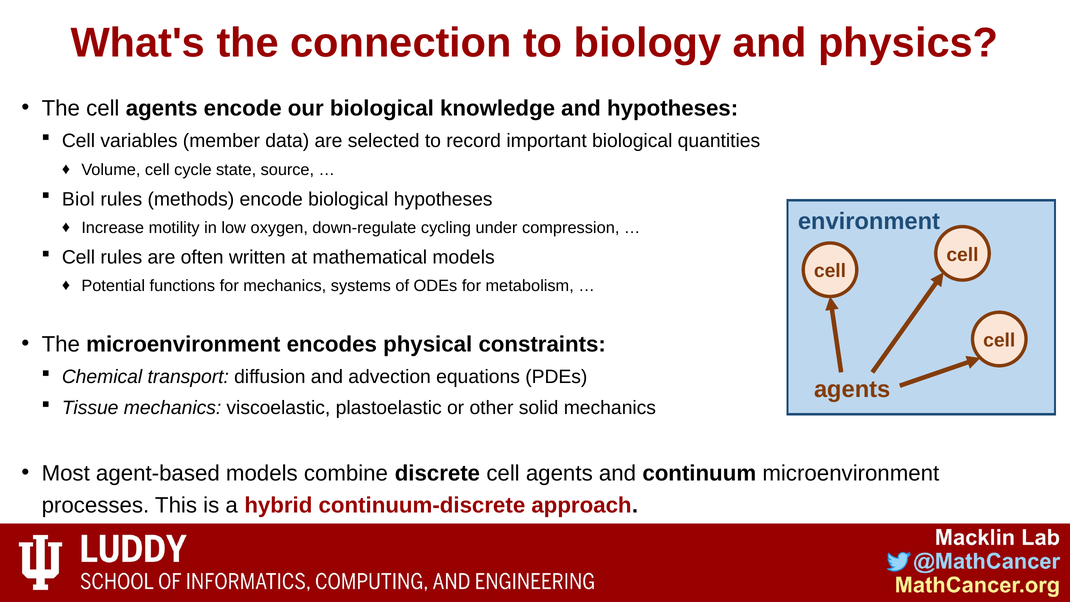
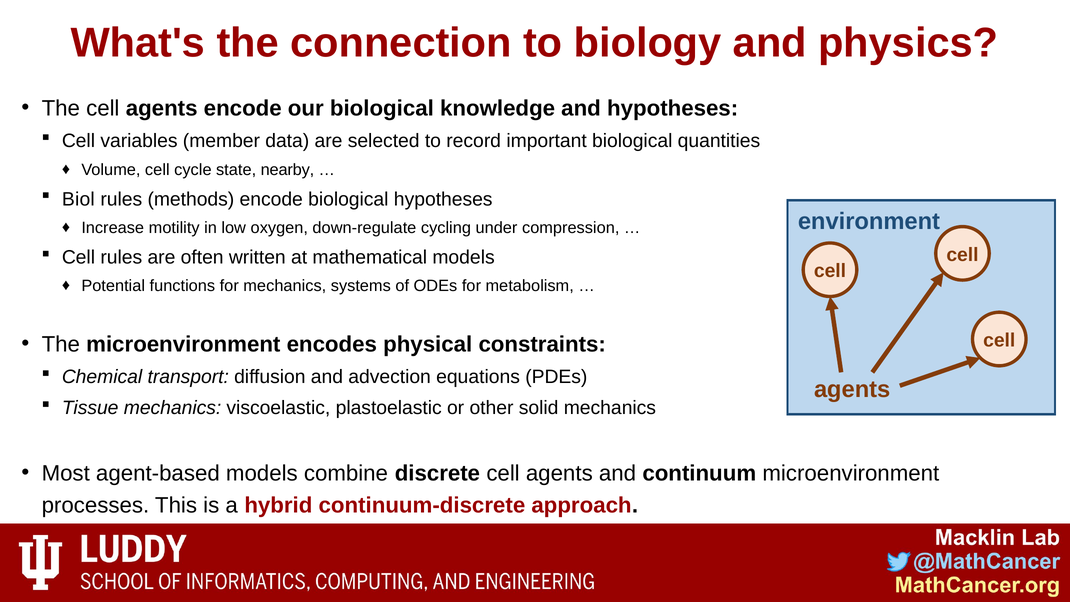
source: source -> nearby (287, 170)
